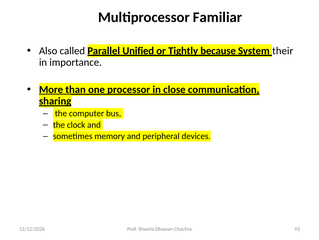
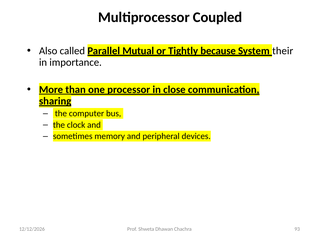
Familiar: Familiar -> Coupled (218, 17)
Unified: Unified -> Mutual (138, 51)
